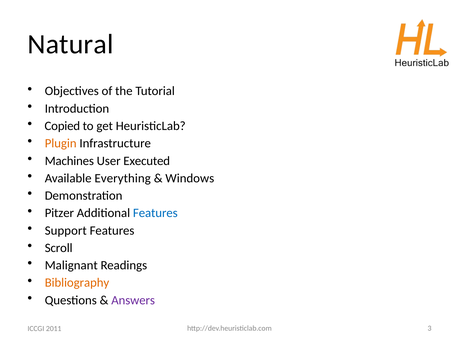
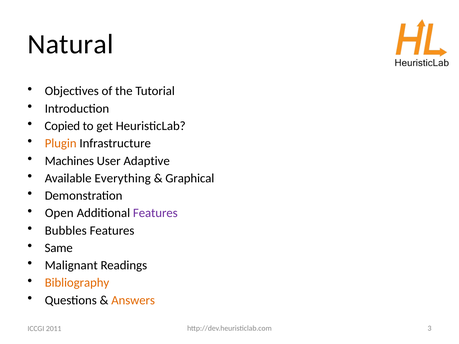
Executed: Executed -> Adaptive (147, 161)
Windows: Windows -> Graphical (190, 178)
Pitzer: Pitzer -> Open (59, 213)
Features colour: blue -> purple (155, 213)
Support: Support -> Bubbles (66, 231)
Scroll: Scroll -> Same (59, 248)
Answers colour: purple -> orange (133, 300)
